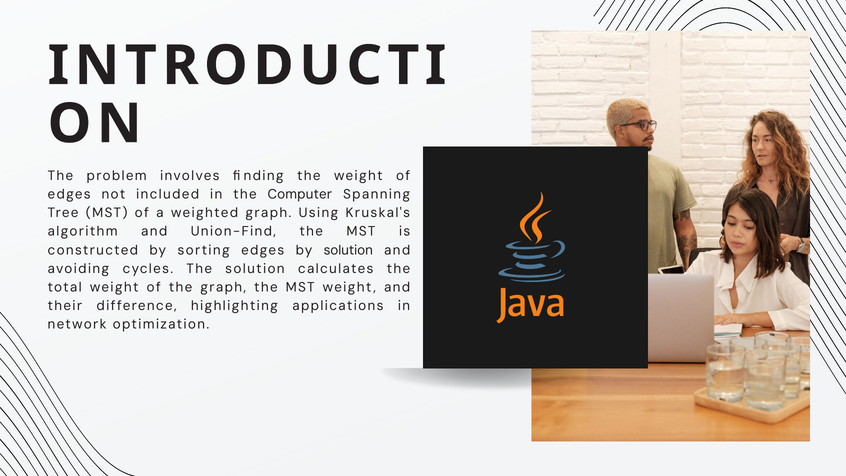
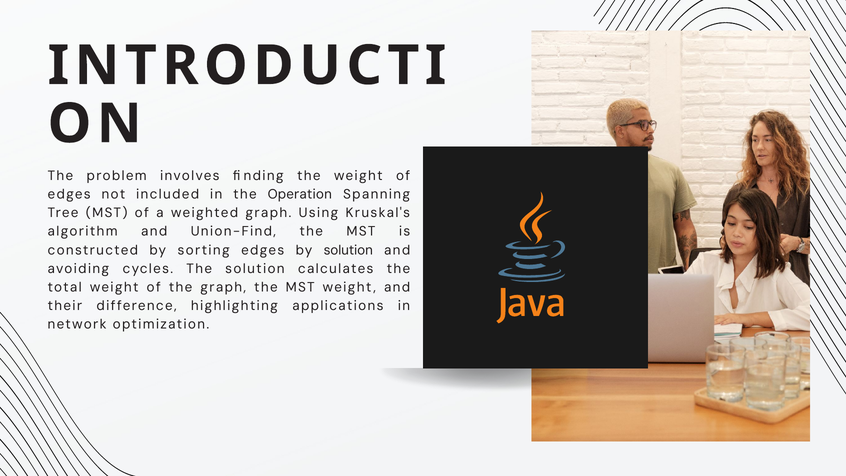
Computer: Computer -> Operation (300, 194)
